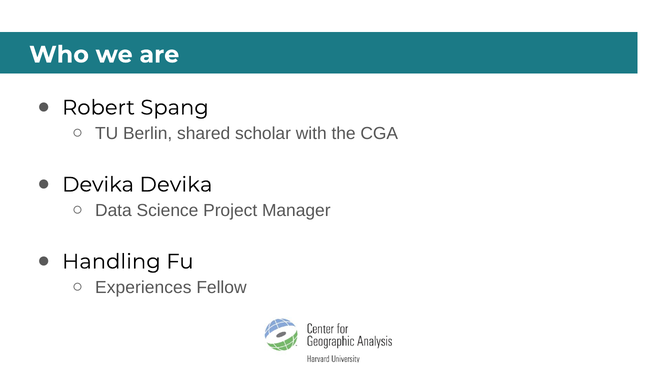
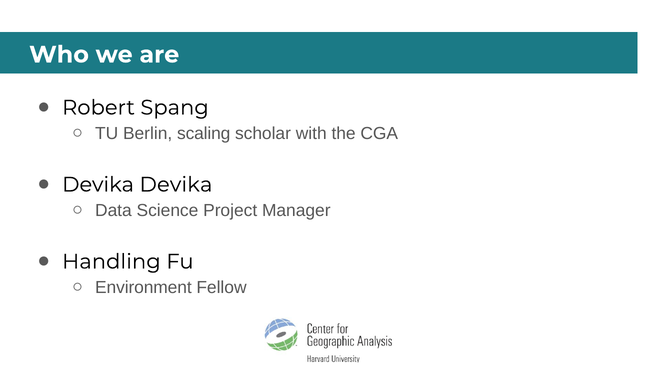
shared: shared -> scaling (204, 134)
Experiences: Experiences -> Environment (143, 288)
